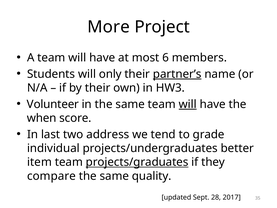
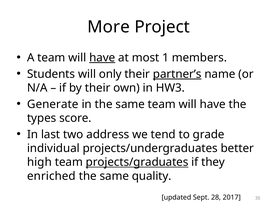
have underline: none -> present (102, 58)
6: 6 -> 1 (166, 58)
Volunteer: Volunteer -> Generate (53, 104)
will underline: present -> none (188, 104)
when: when -> types (42, 118)
item: item -> high (39, 162)
compare: compare -> enriched (51, 176)
